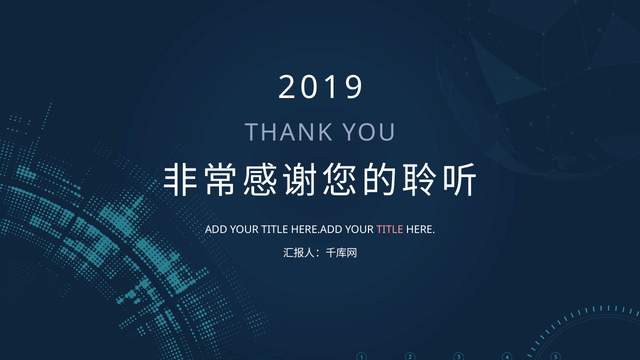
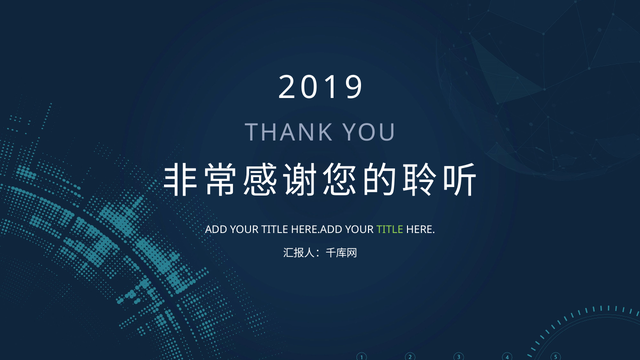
TITLE colour: pink -> light green (390, 230)
